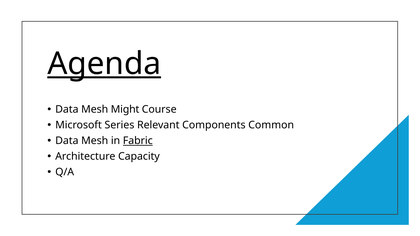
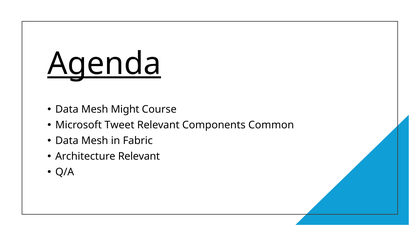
Series: Series -> Tweet (119, 125)
Fabric underline: present -> none (138, 141)
Architecture Capacity: Capacity -> Relevant (139, 157)
